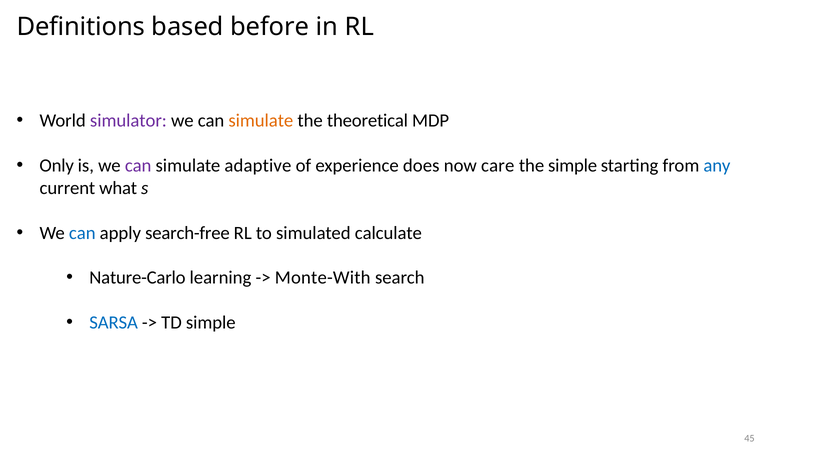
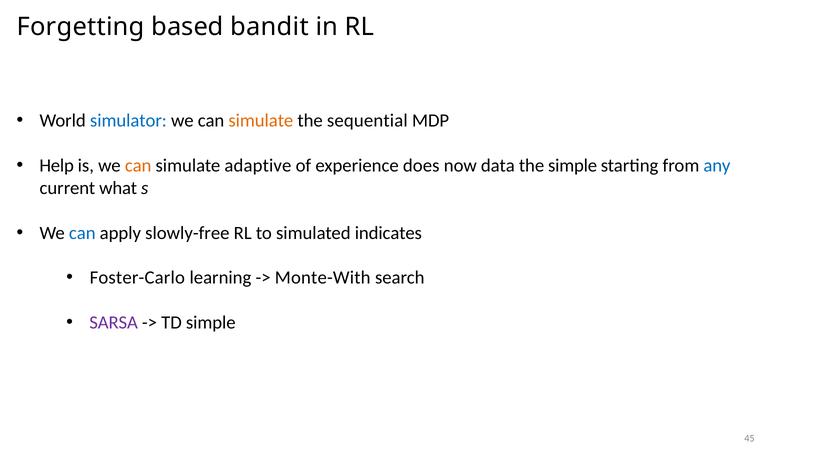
Definitions: Definitions -> Forgetting (81, 27)
before: before -> bandit (270, 27)
simulator colour: purple -> blue (128, 121)
theoretical: theoretical -> sequential (367, 121)
Only: Only -> Help (57, 166)
can colour: purple -> orange (138, 166)
care: care -> data (498, 166)
search-free: search-free -> slowly-free (187, 233)
calculate: calculate -> indicates (388, 233)
Nature-Carlo: Nature-Carlo -> Foster-Carlo (137, 278)
SARSA colour: blue -> purple (114, 323)
